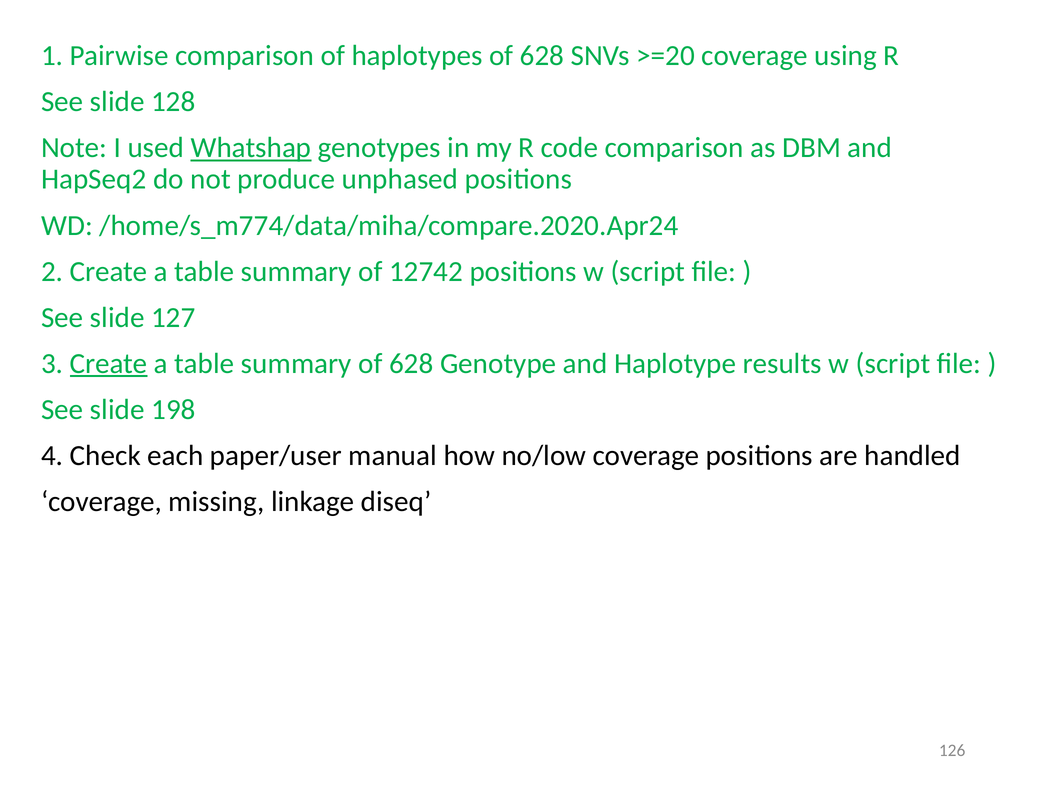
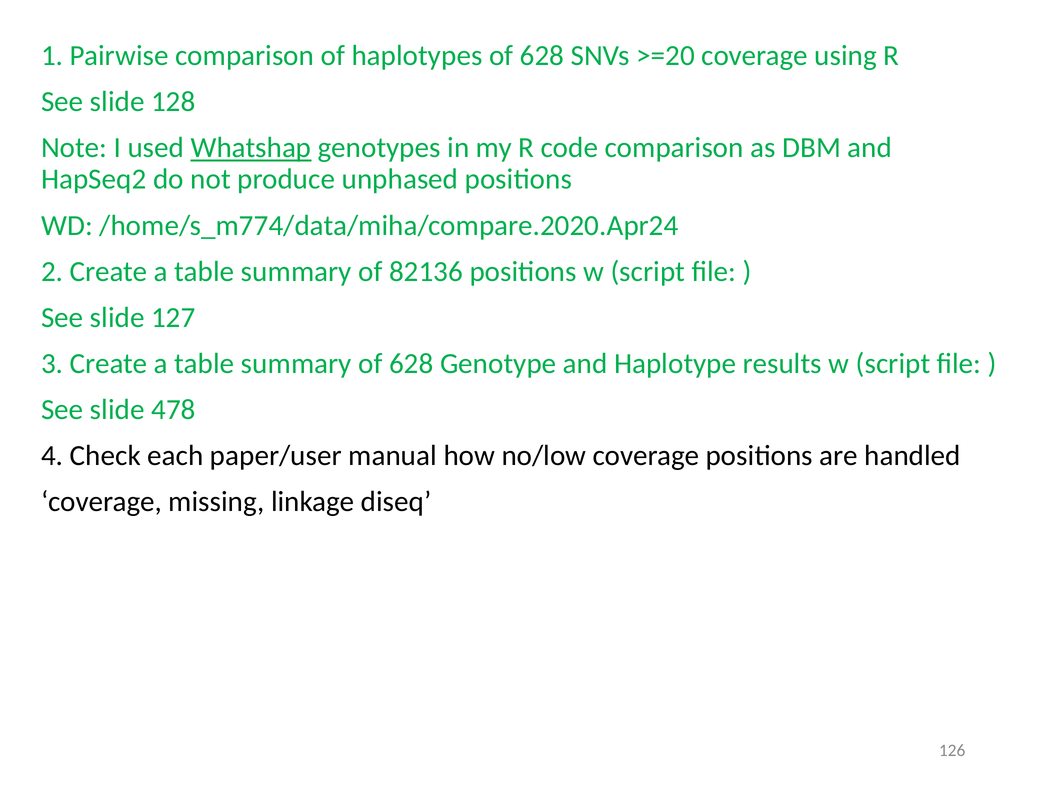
12742: 12742 -> 82136 (426, 271)
Create underline: present -> none (109, 364)
198: 198 -> 478 (173, 410)
